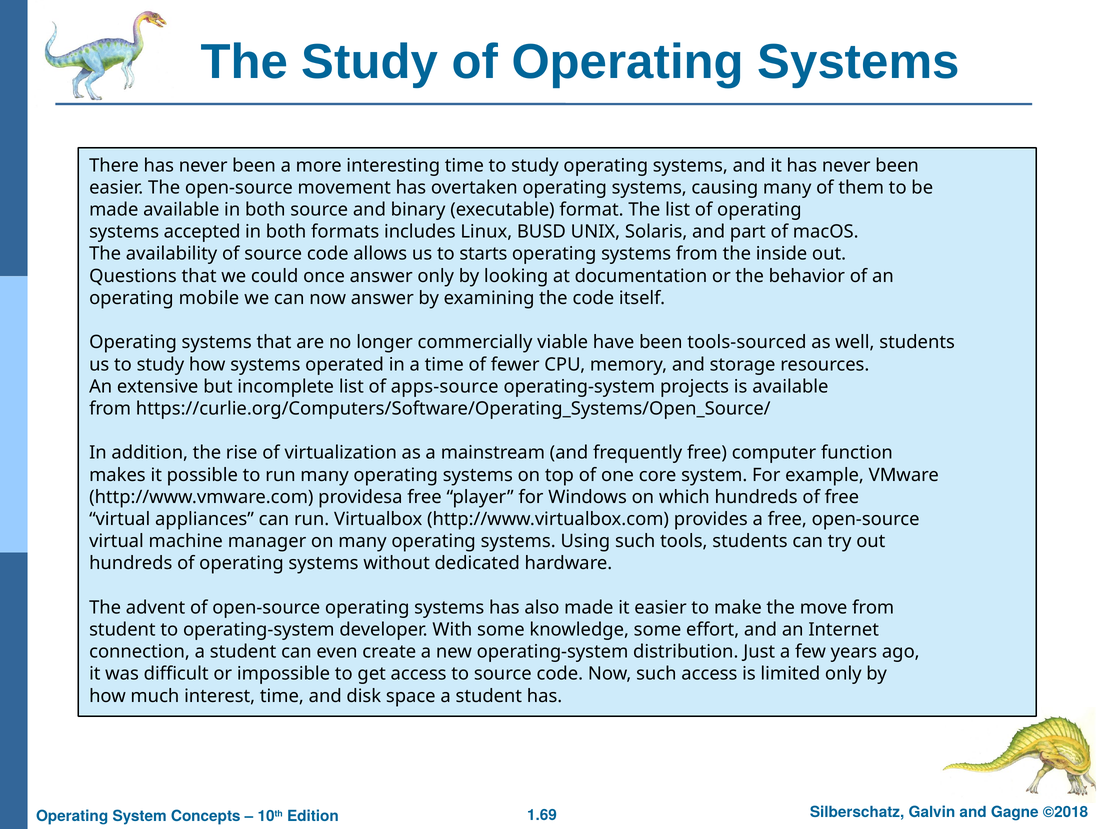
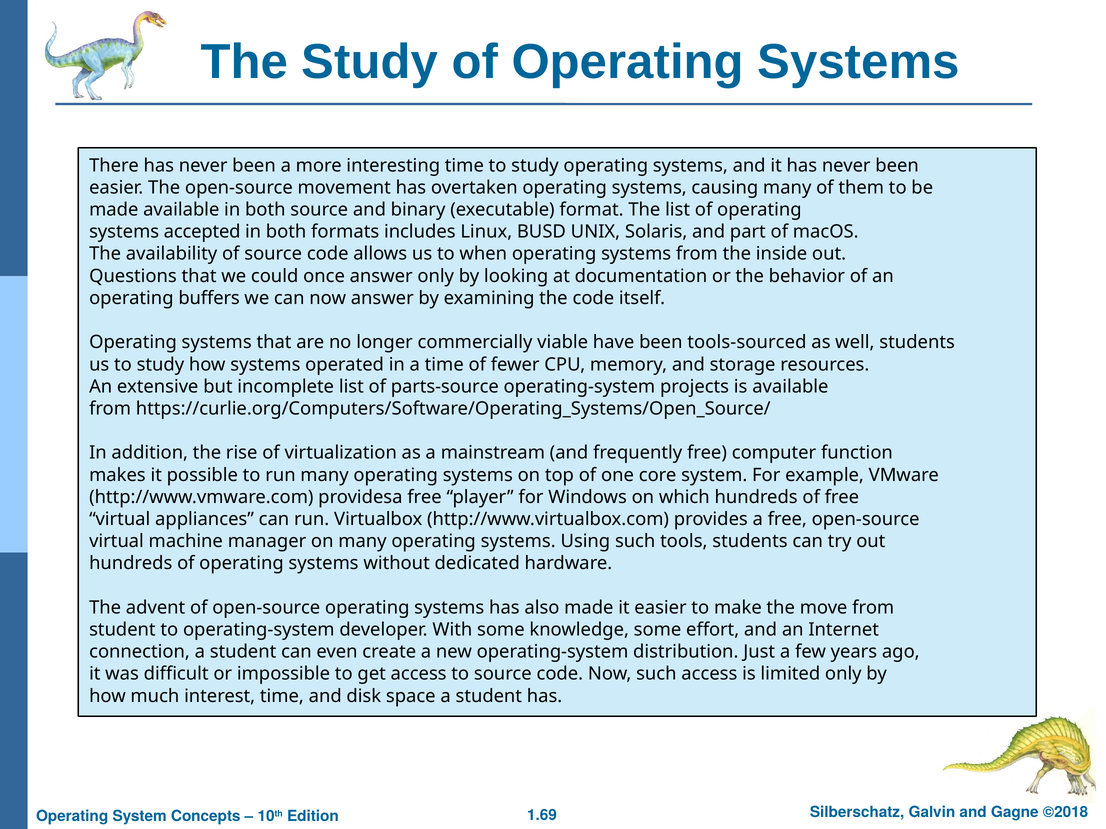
starts: starts -> when (483, 254)
mobile: mobile -> buffers (209, 298)
apps-source: apps-source -> parts-source (445, 387)
